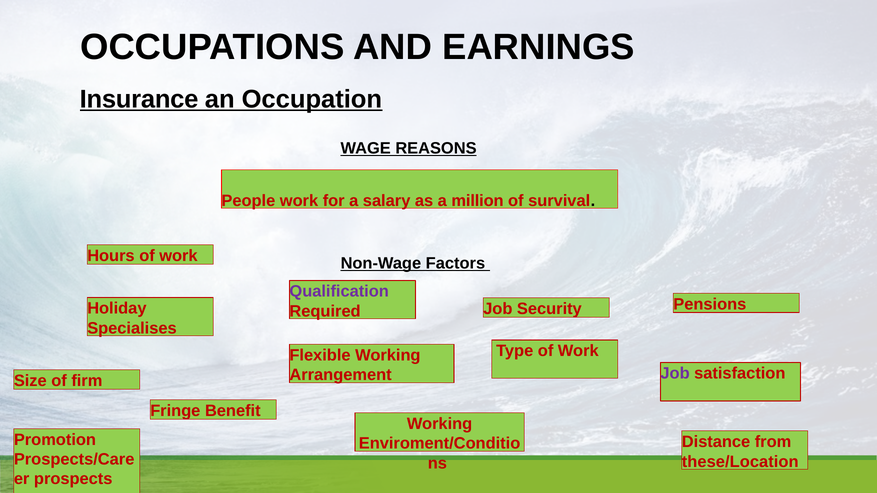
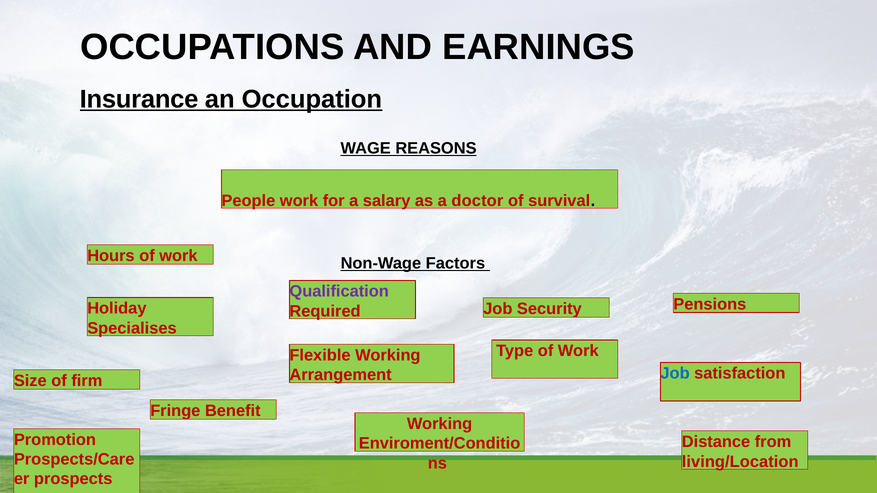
million: million -> doctor (477, 201)
Job colour: purple -> blue (675, 374)
these/Location: these/Location -> living/Location (740, 462)
